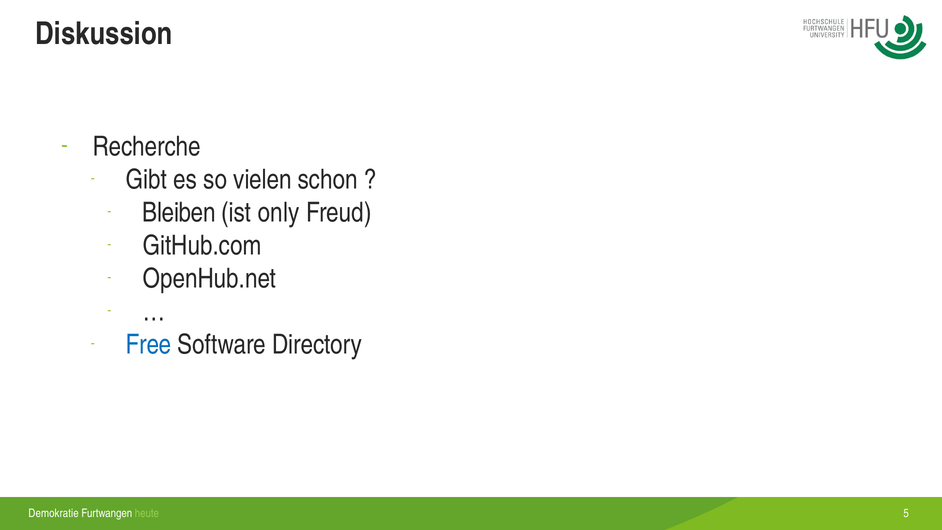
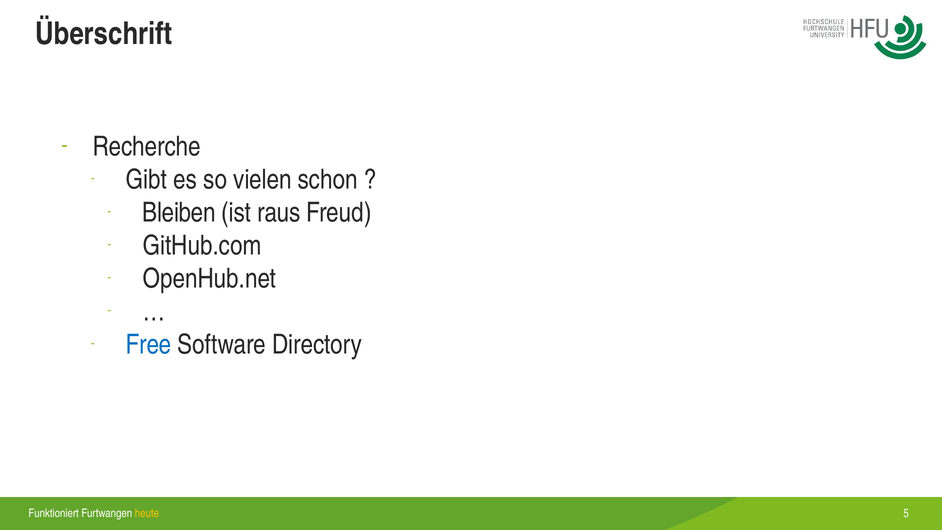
Diskussion: Diskussion -> Überschrift (104, 34)
only: only -> raus (279, 213)
Demokratie: Demokratie -> Funktioniert (54, 513)
heute colour: light green -> yellow (147, 513)
